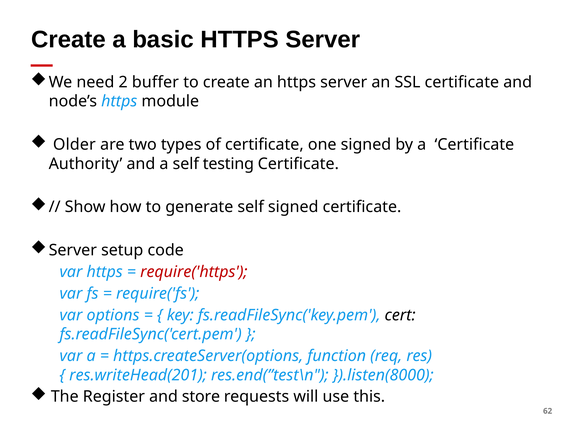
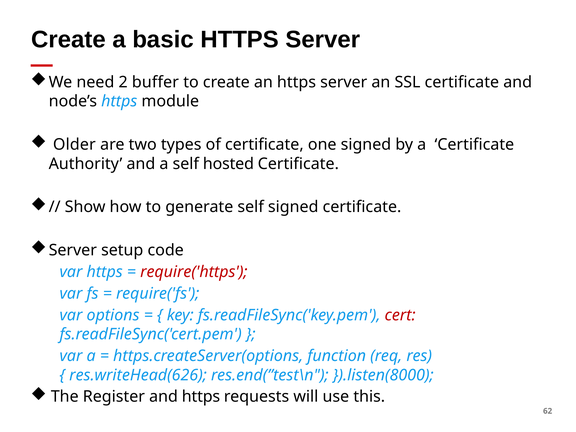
testing: testing -> hosted (228, 164)
cert colour: black -> red (400, 315)
res.writeHead(201: res.writeHead(201 -> res.writeHead(626 (138, 375)
and store: store -> https (201, 397)
